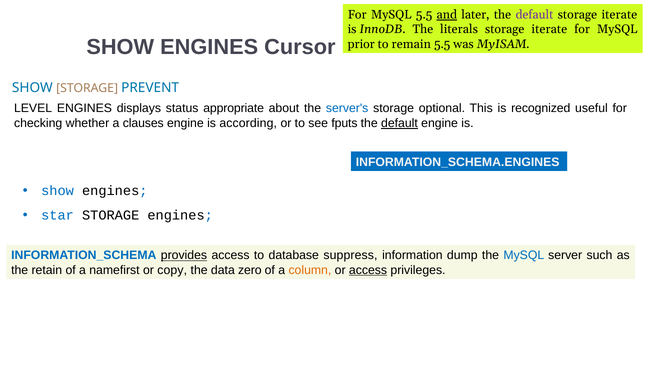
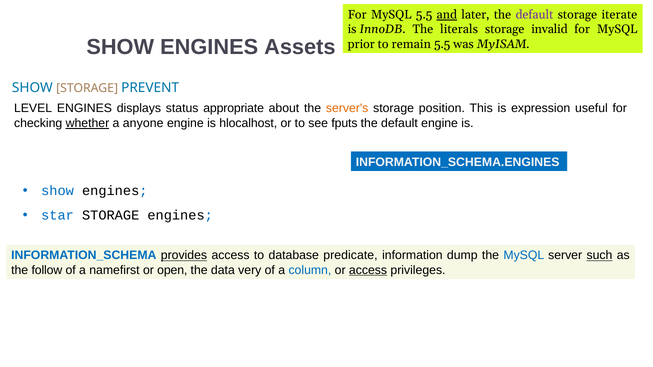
iterate: iterate -> invalid (549, 29)
Cursor: Cursor -> Assets (300, 47)
server's colour: blue -> orange (347, 109)
optional: optional -> position (442, 109)
recognized: recognized -> expression (541, 109)
whether underline: none -> present (87, 123)
clauses: clauses -> anyone (143, 123)
according: according -> hlocalhost (248, 123)
default underline: present -> none (399, 123)
suppress: suppress -> predicate (350, 256)
such underline: none -> present (599, 256)
retain: retain -> follow (47, 270)
copy: copy -> open (172, 270)
zero: zero -> very (250, 270)
column colour: orange -> blue (310, 270)
